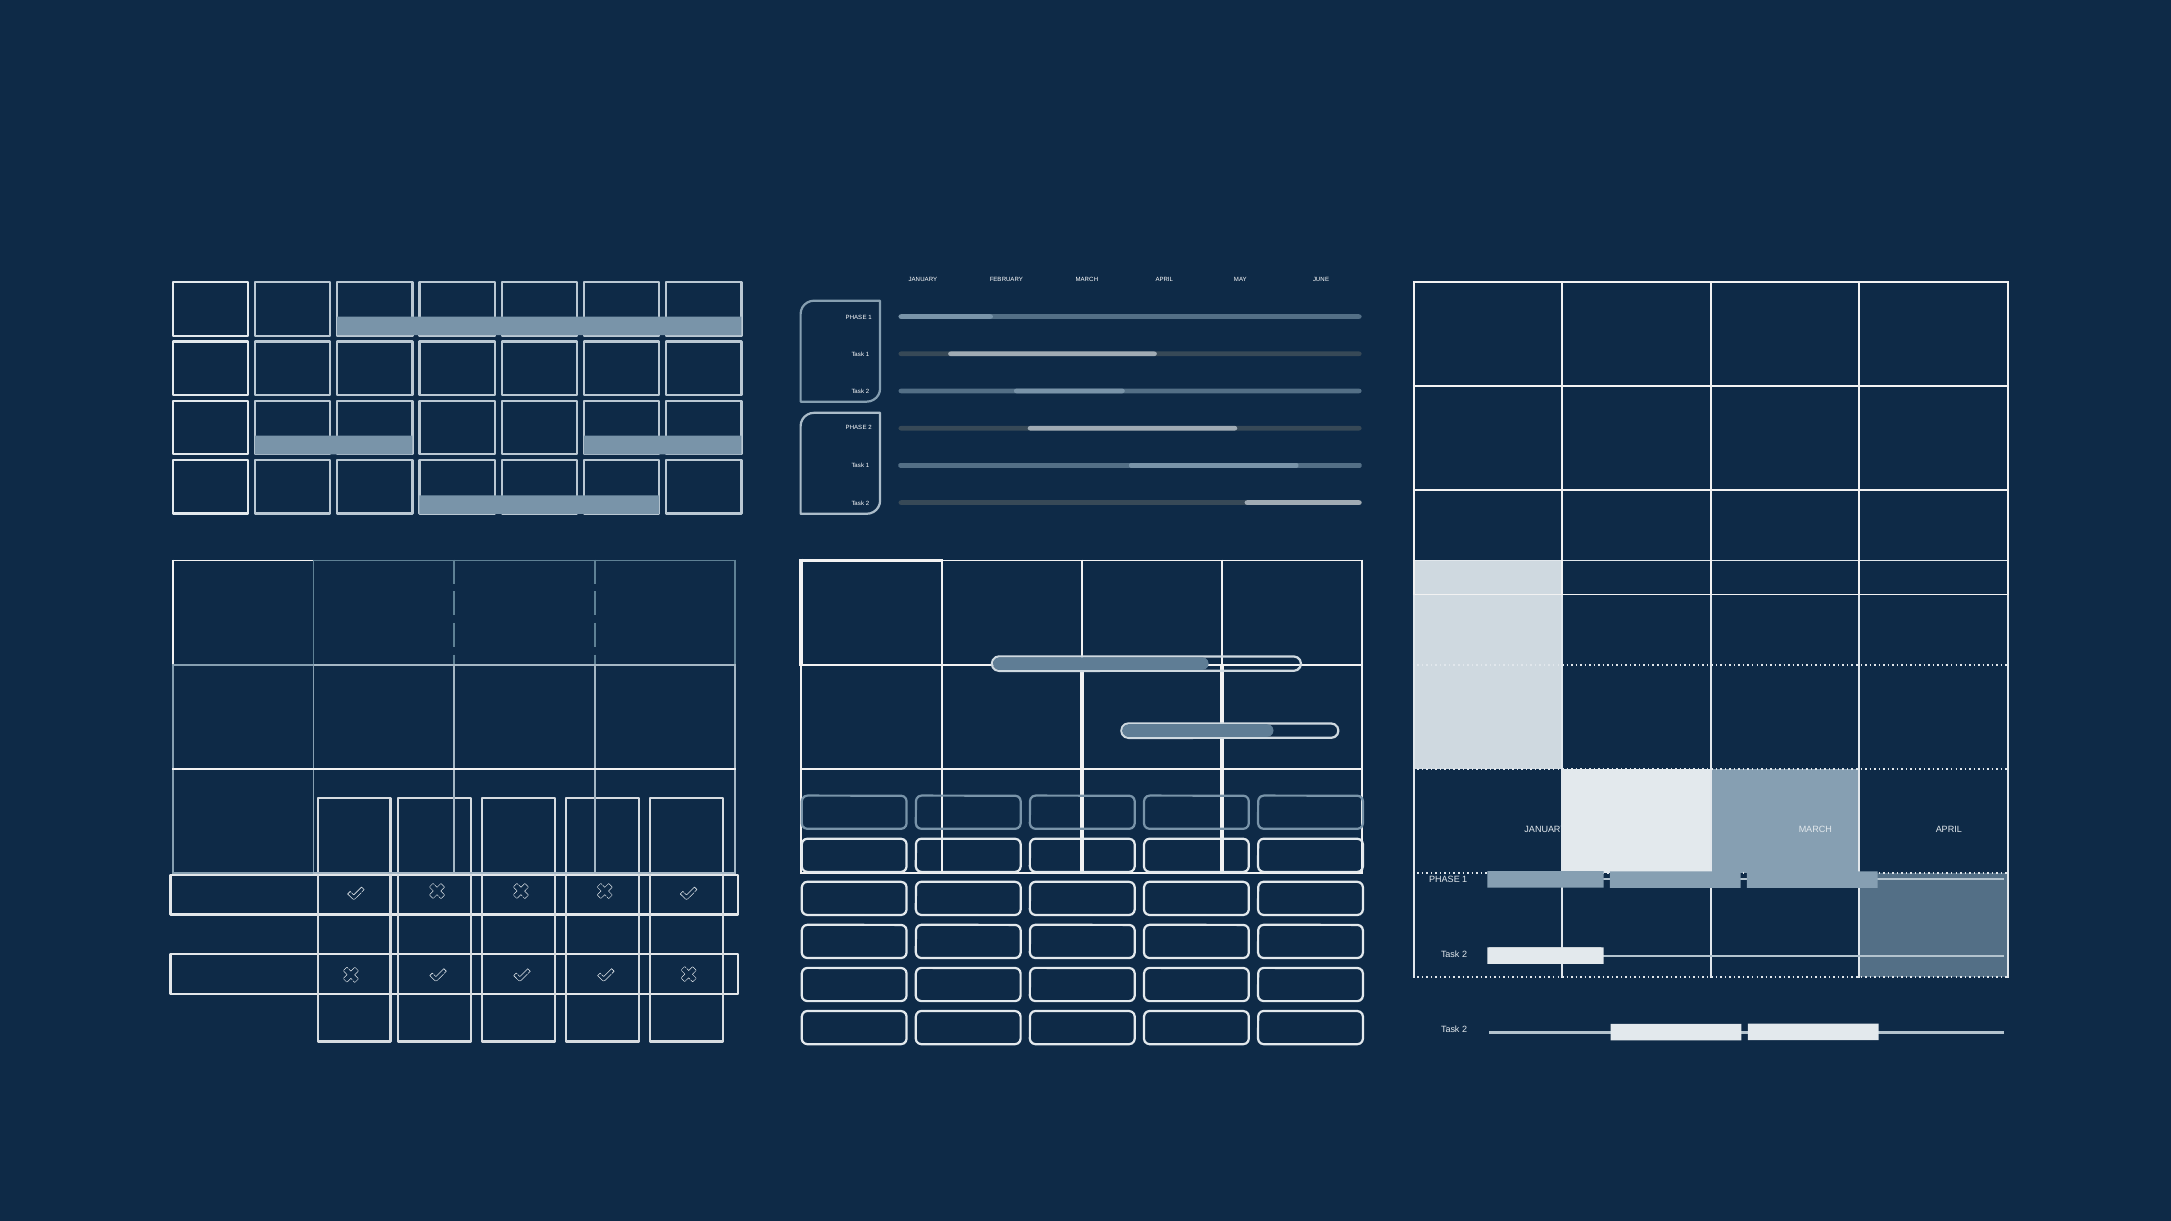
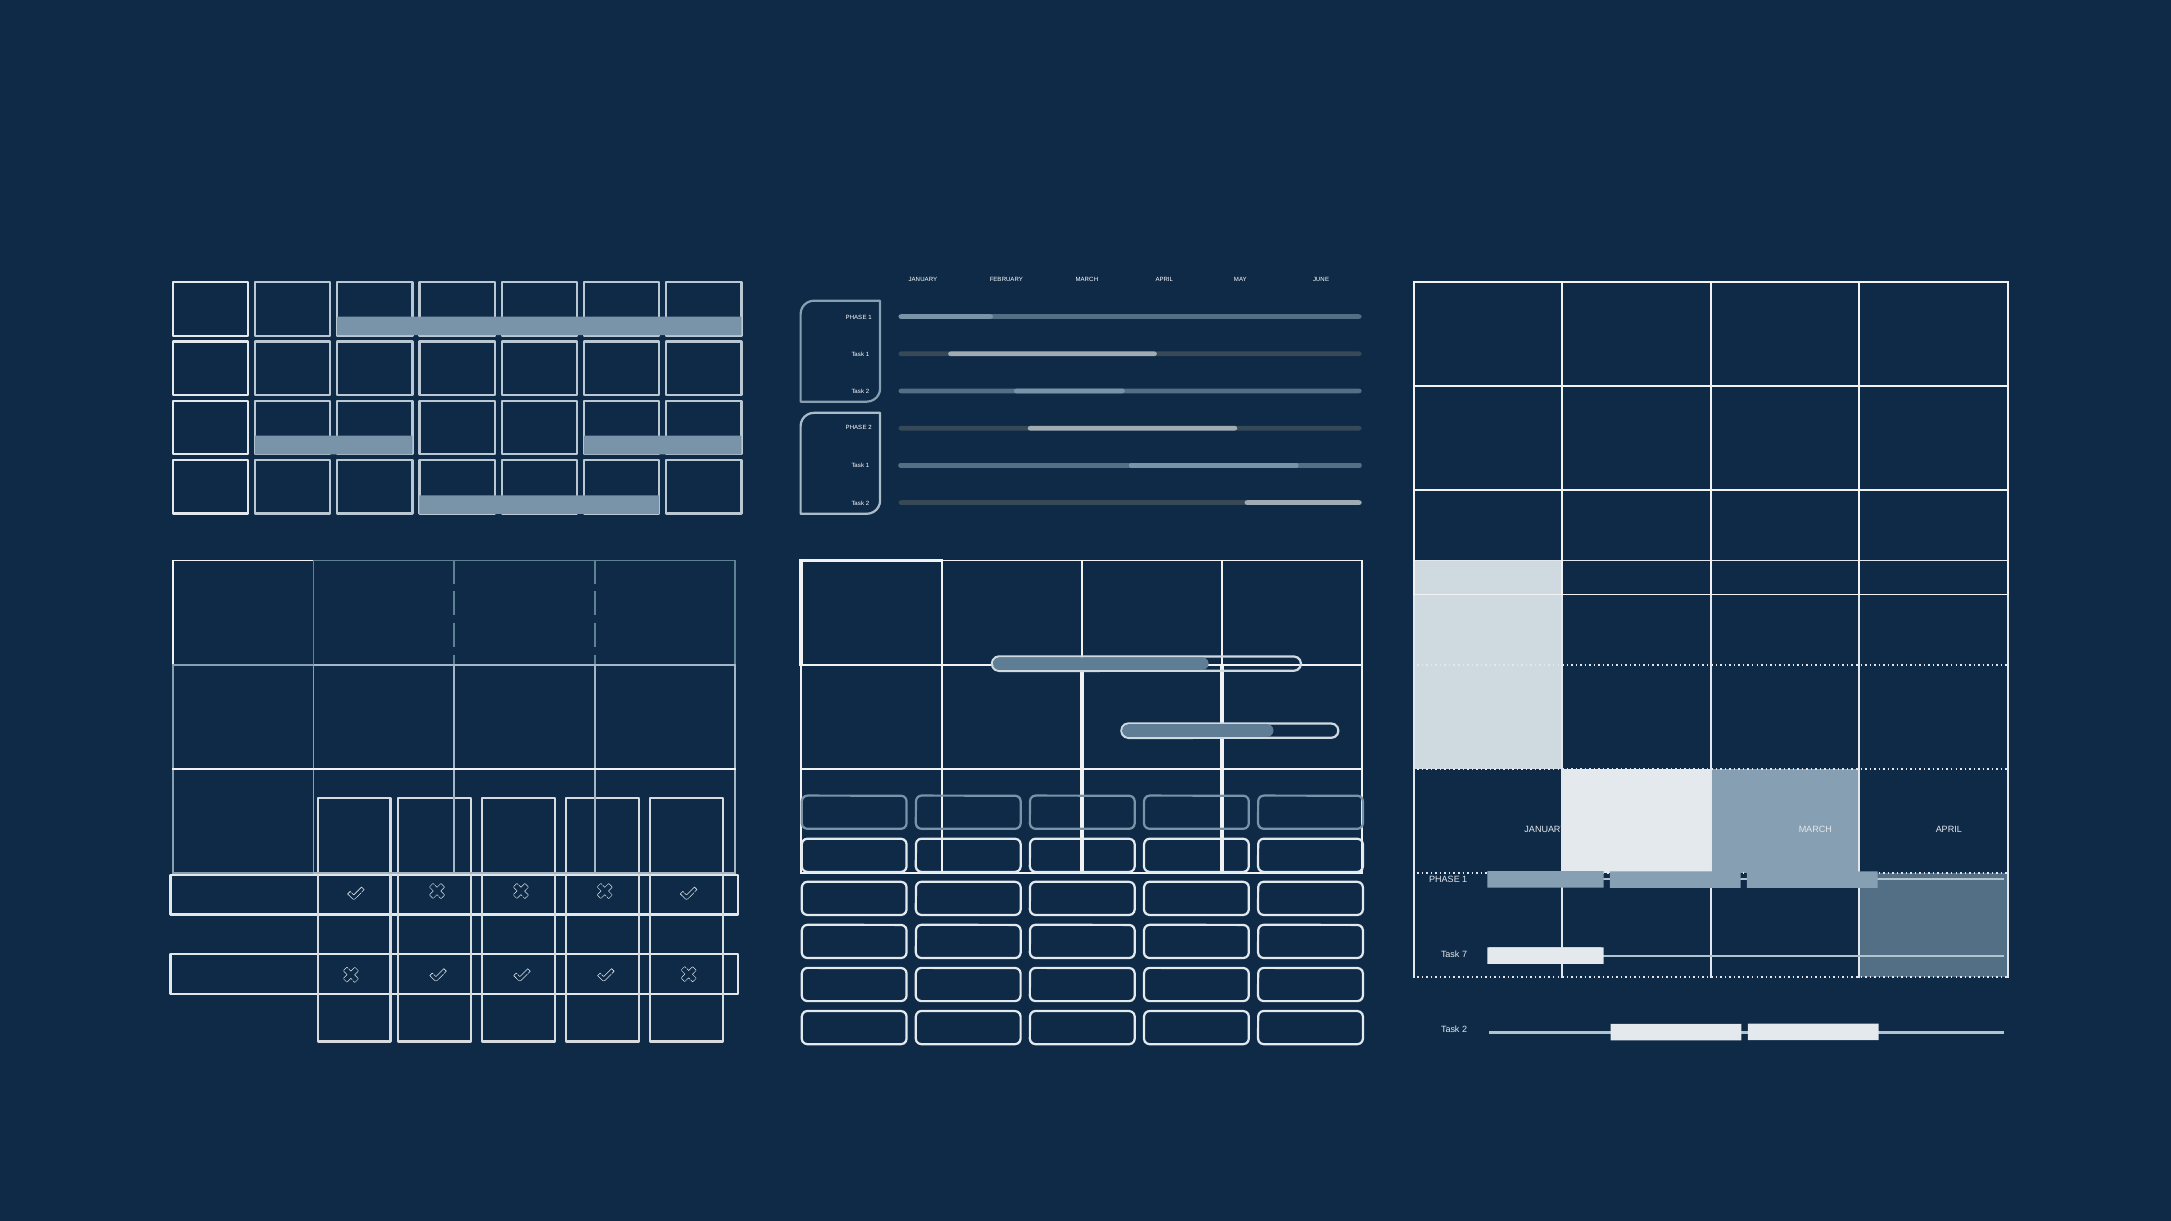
2: 2 -> 7 (1465, 955)
